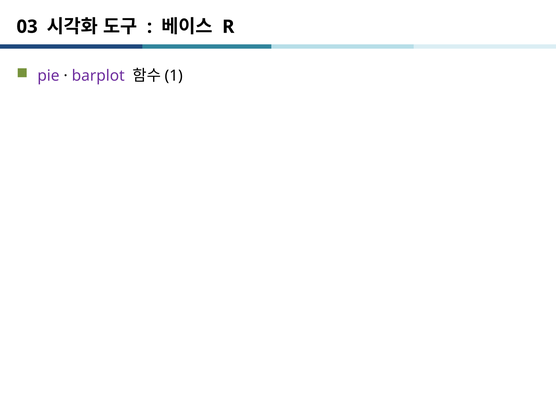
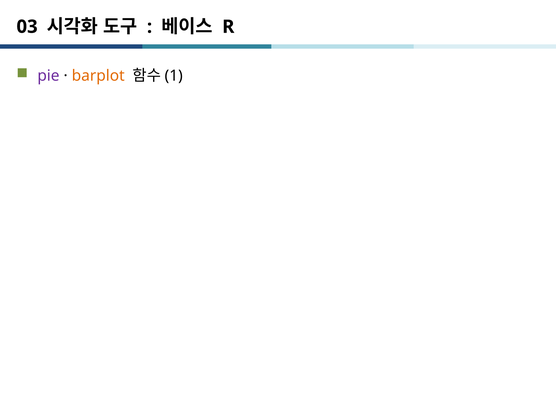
barplot colour: purple -> orange (98, 76)
